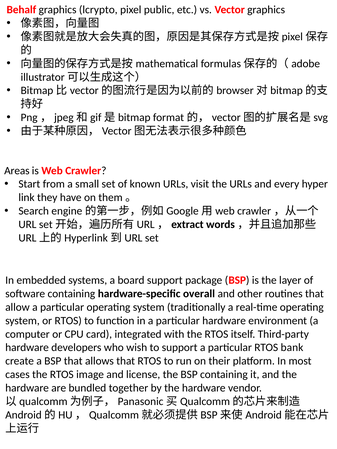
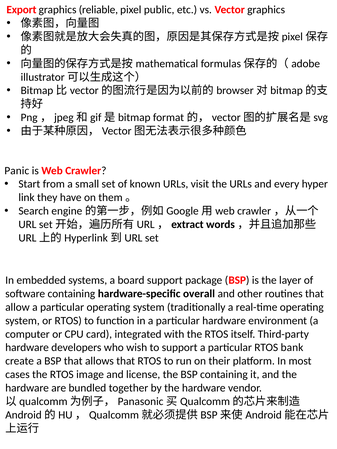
Behalf: Behalf -> Export (21, 10)
lcrypto: lcrypto -> reliable (98, 10)
Areas: Areas -> Panic (17, 171)
